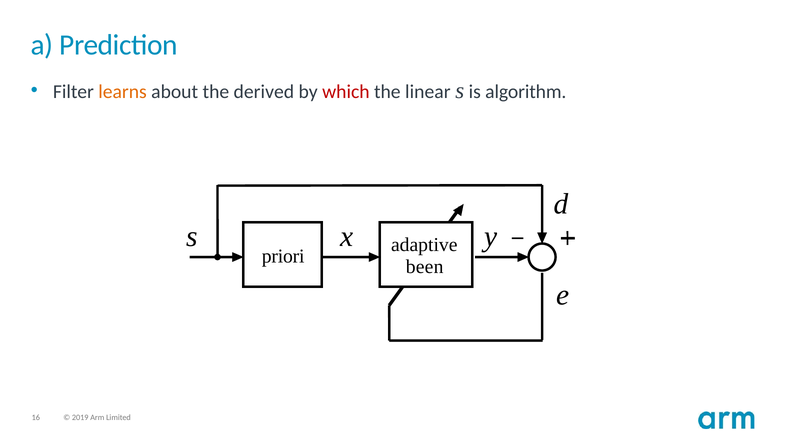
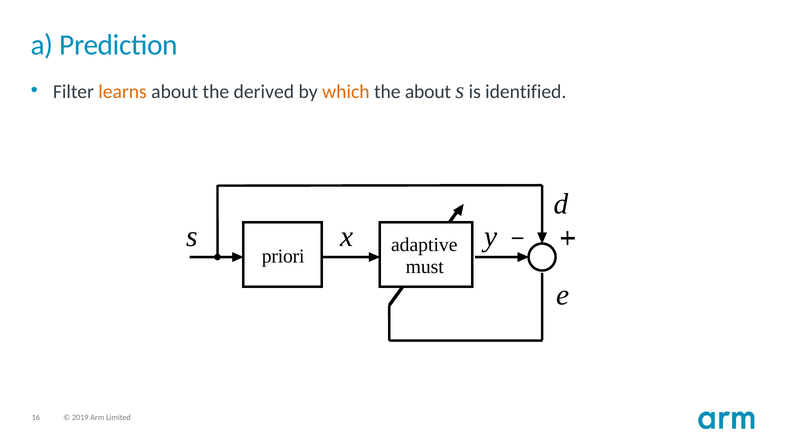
which colour: red -> orange (346, 92)
the linear: linear -> about (428, 92)
algorithm: algorithm -> identified (526, 92)
been: been -> must (425, 267)
